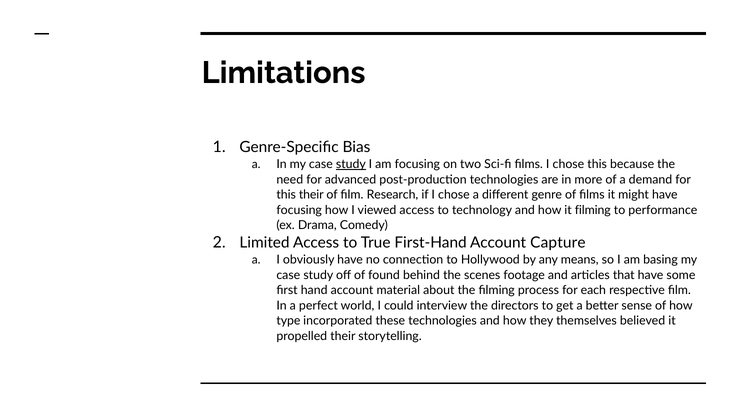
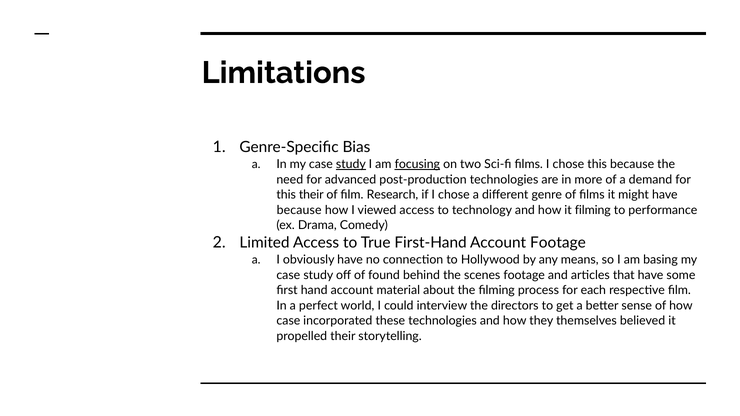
focusing underline: none -> present (417, 164)
focusing: focusing -> because (299, 210)
Account Capture: Capture -> Footage (558, 243)
type: type -> case (288, 321)
